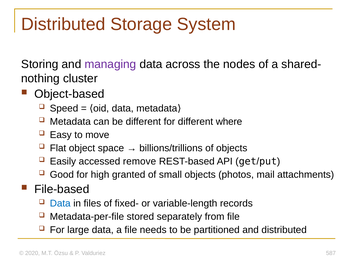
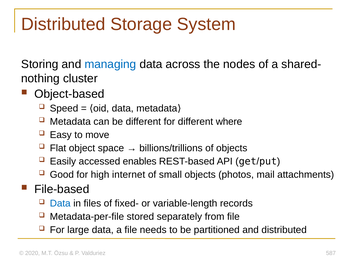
managing colour: purple -> blue (110, 64)
remove: remove -> enables (140, 161)
granted: granted -> internet (129, 174)
